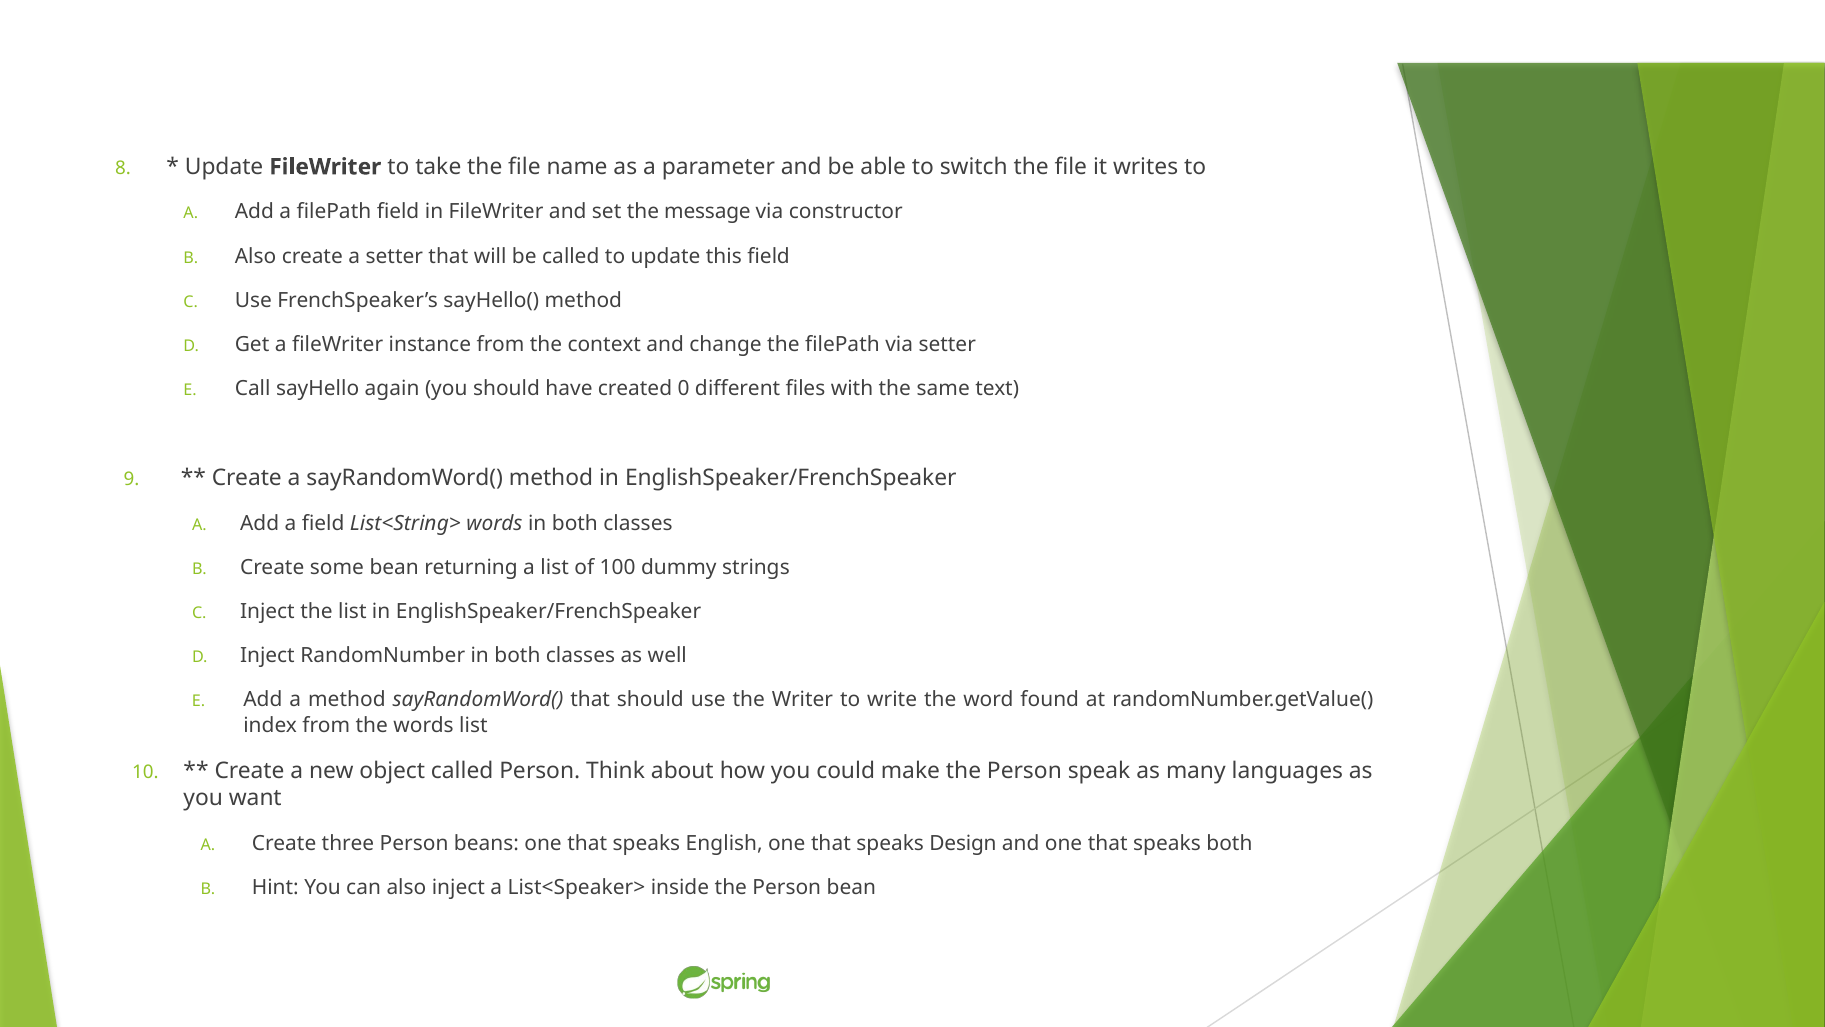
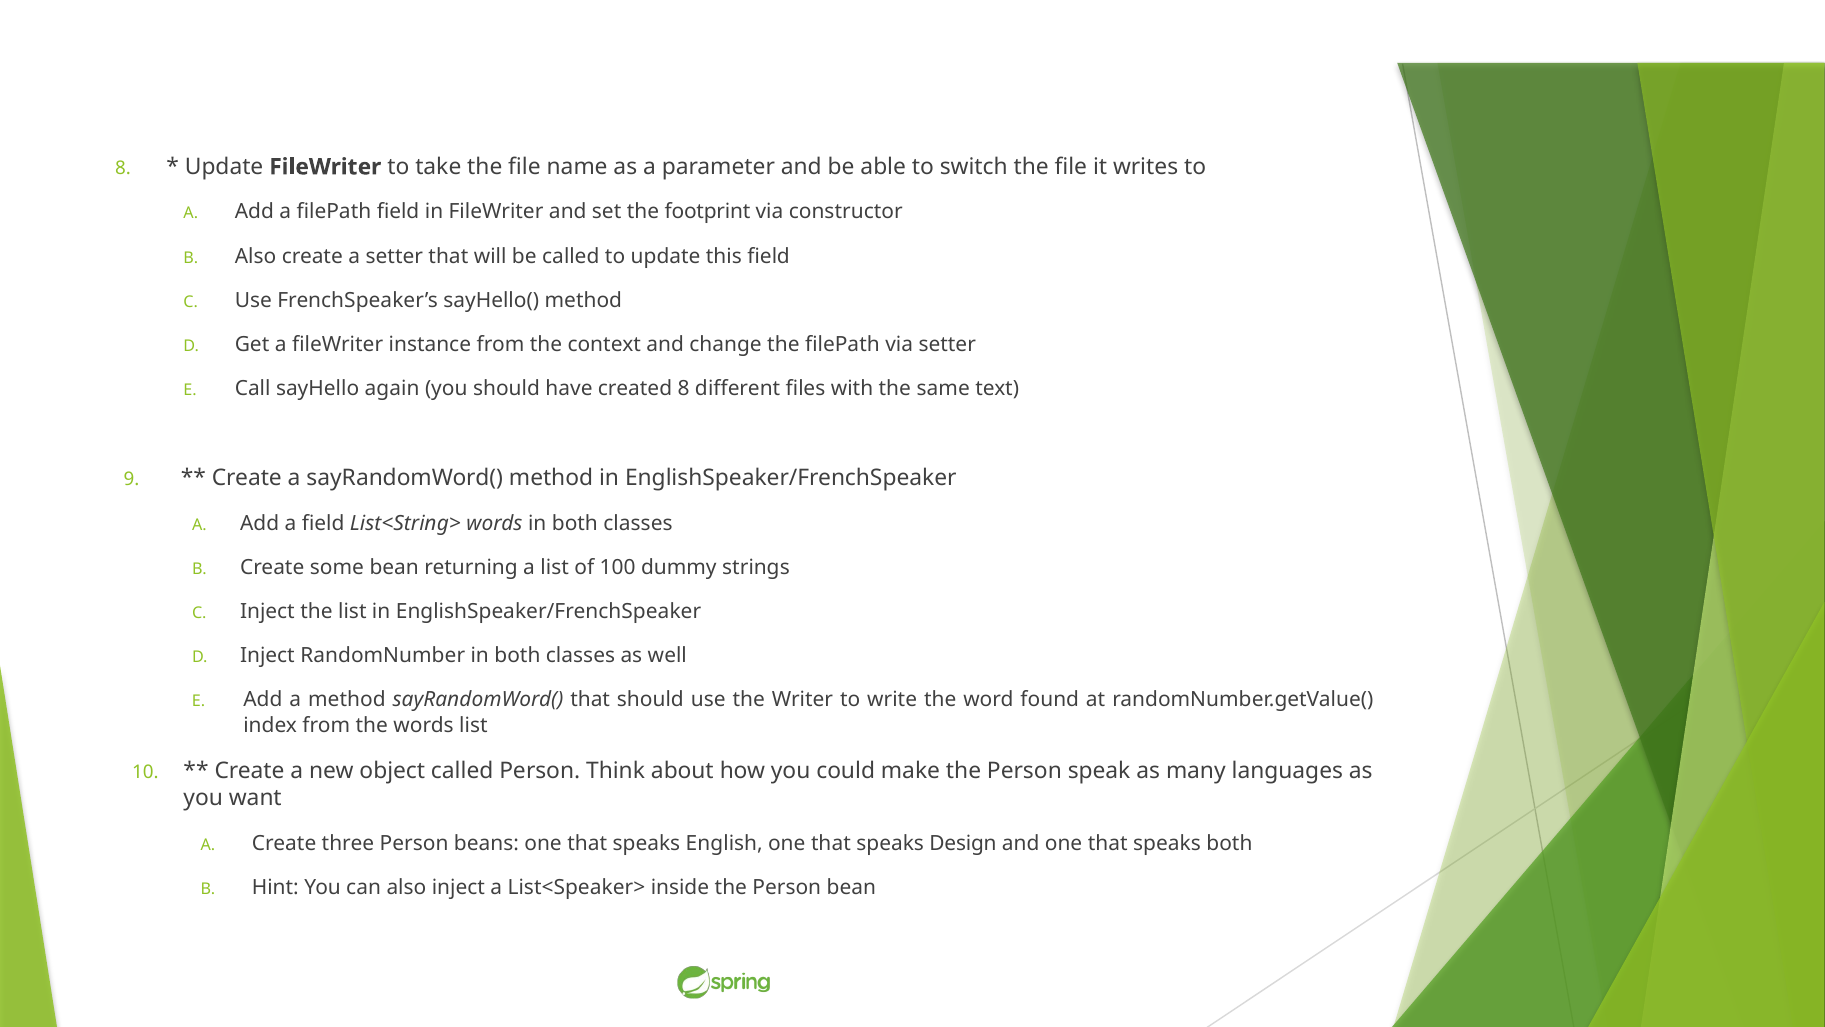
message: message -> footprint (707, 212)
created 0: 0 -> 8 (684, 389)
